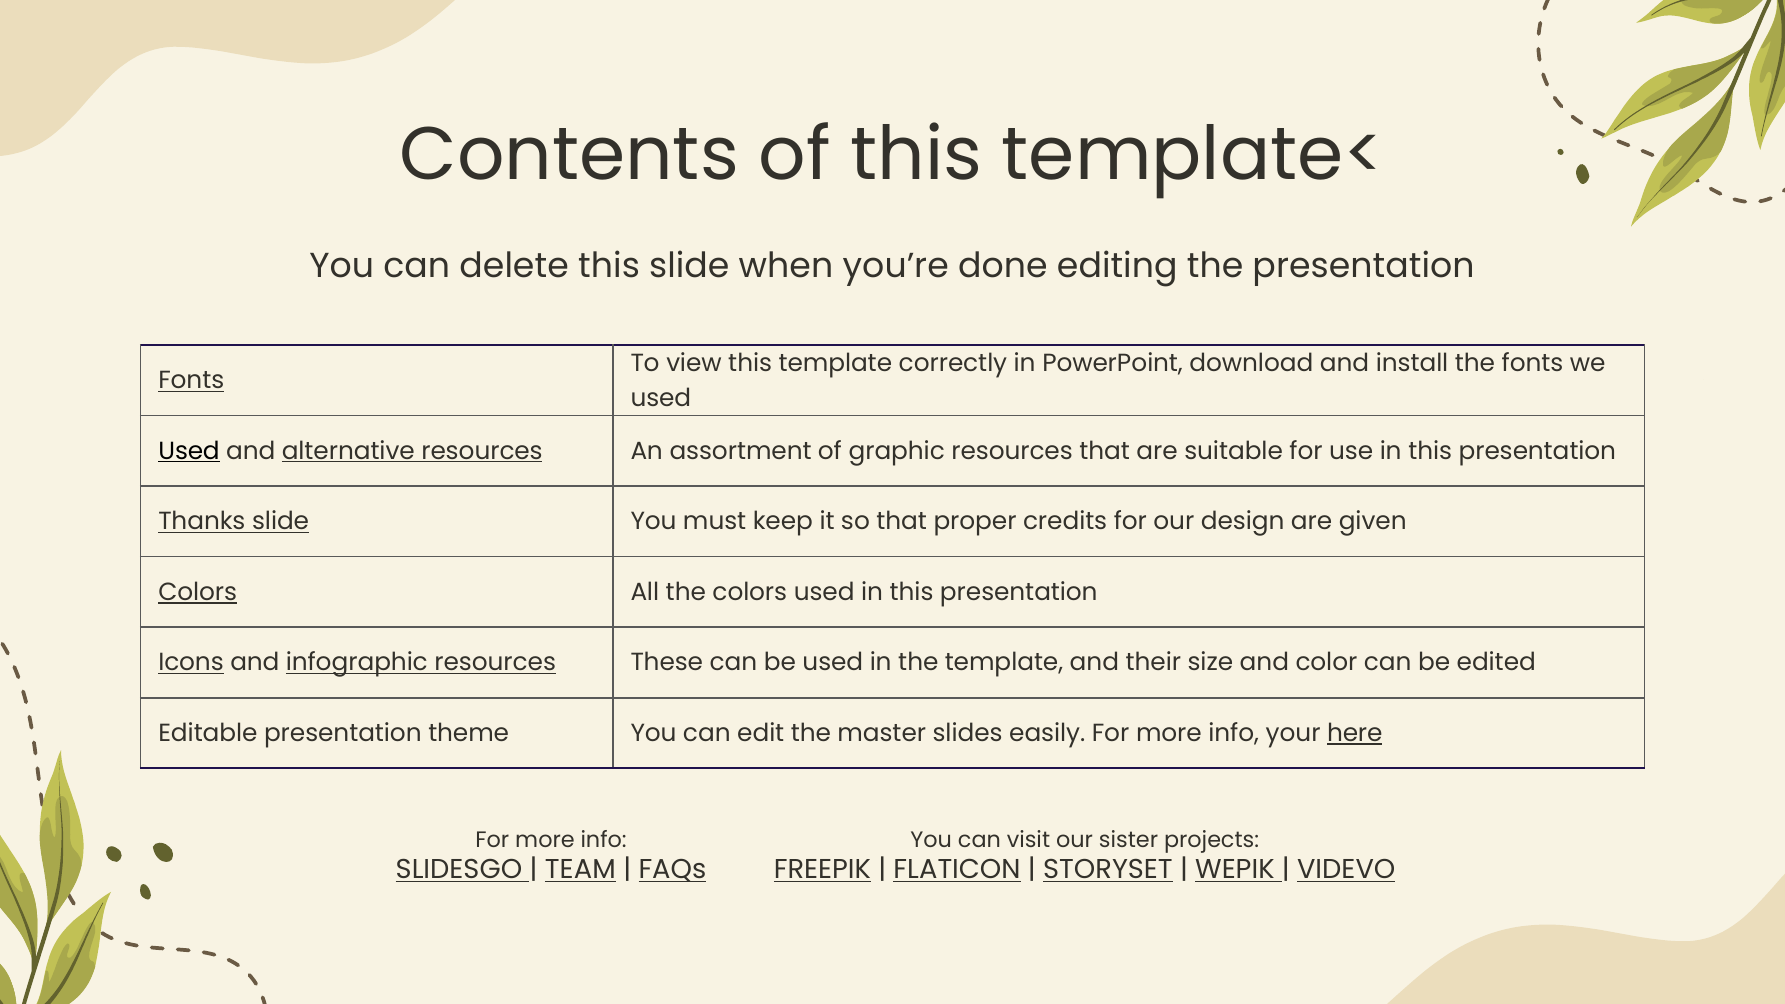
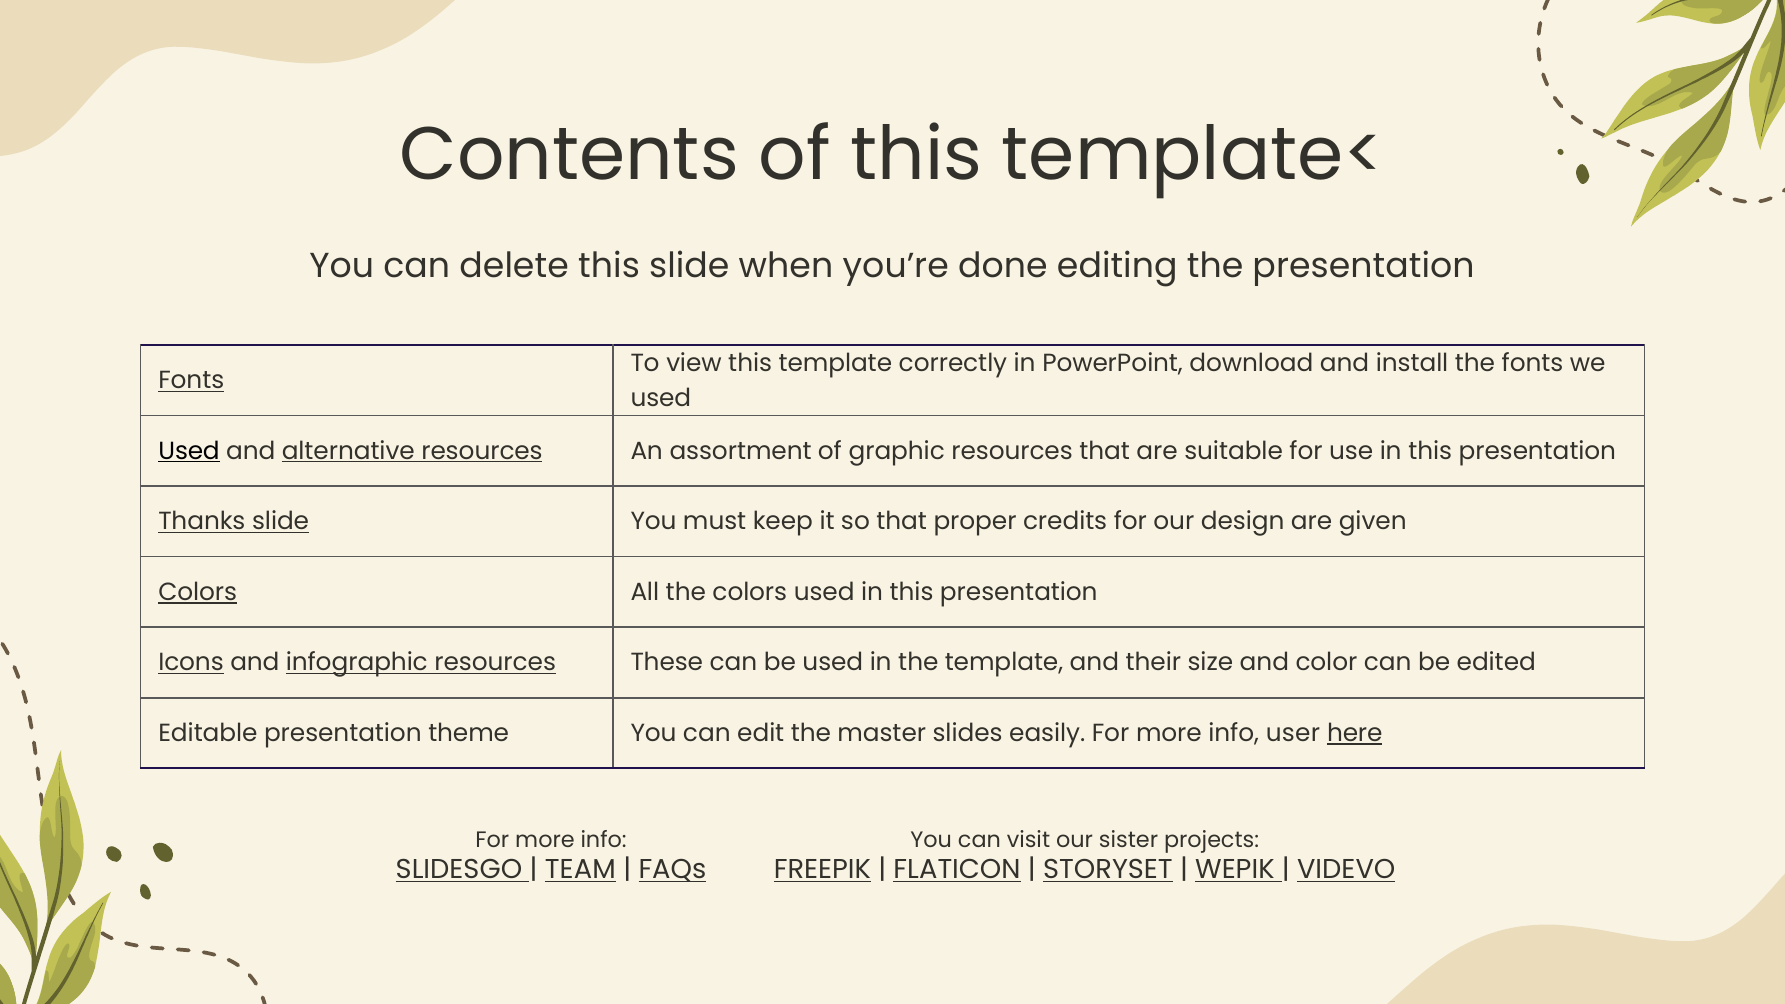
your: your -> user (1293, 733)
